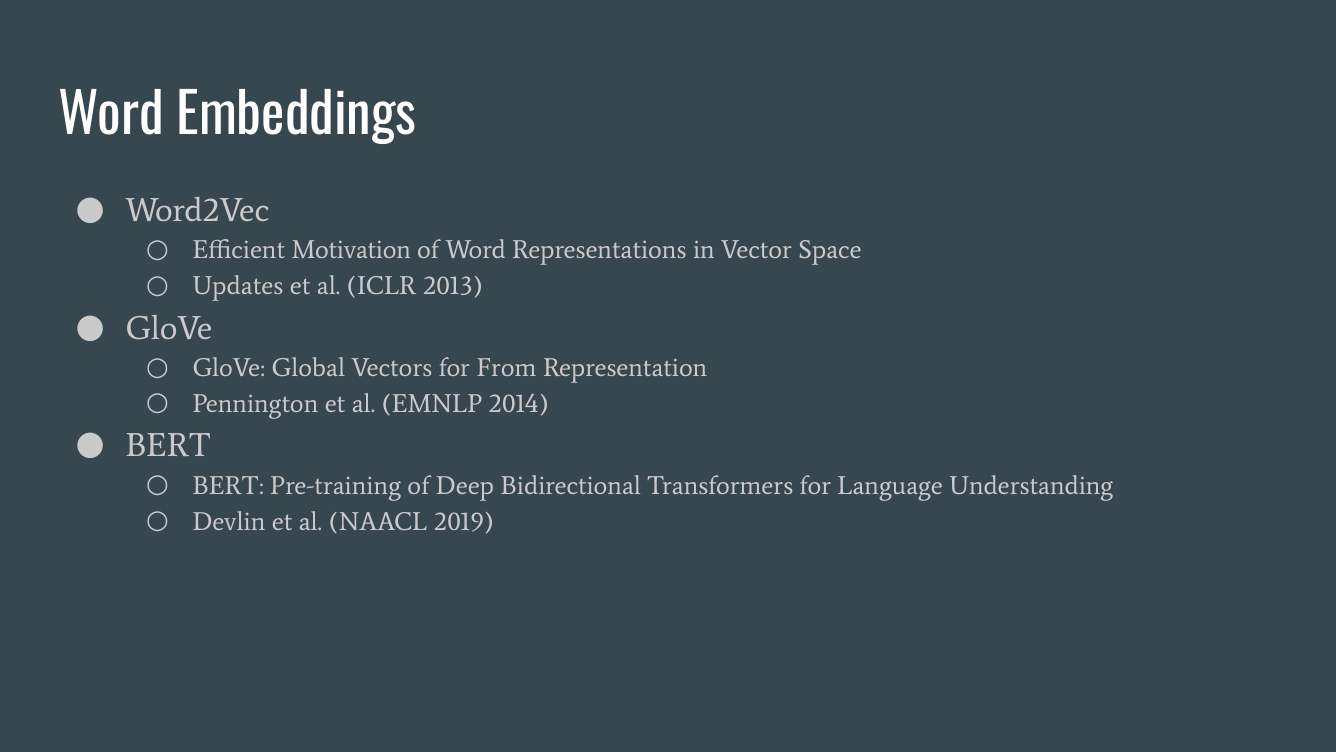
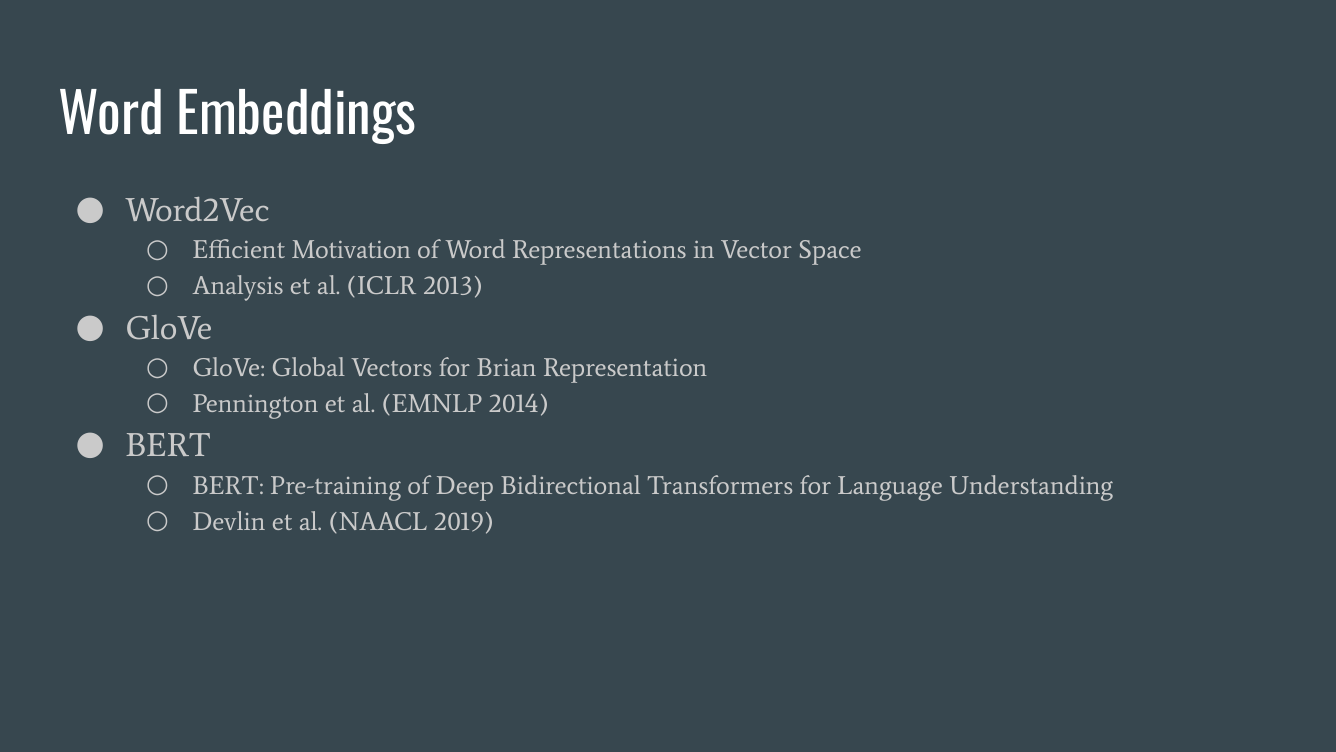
Updates: Updates -> Analysis (238, 286)
From: From -> Brian (507, 368)
